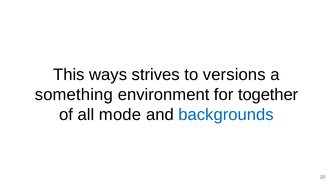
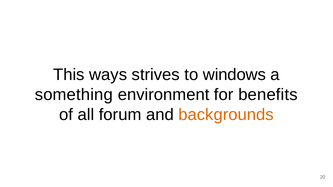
versions: versions -> windows (234, 75)
together: together -> benefits (268, 95)
mode: mode -> forum (120, 115)
backgrounds colour: blue -> orange (226, 115)
